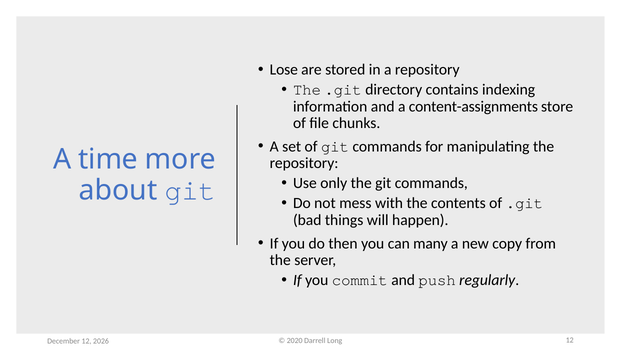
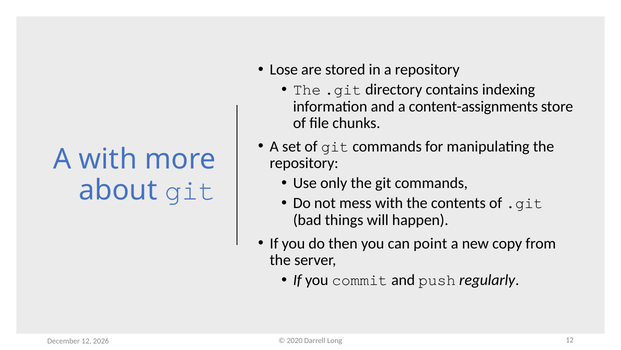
A time: time -> with (108, 159)
many: many -> point (430, 243)
